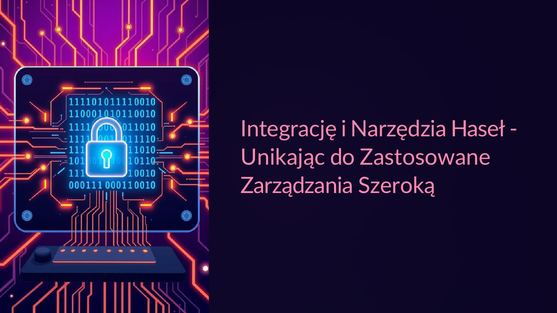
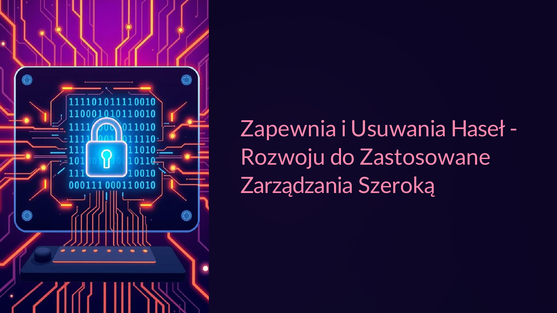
Integrację: Integrację -> Zapewnia (289, 129)
Narzędzia: Narzędzia -> Usuwania (399, 129)
Unikając: Unikając -> Rozwoju (283, 158)
